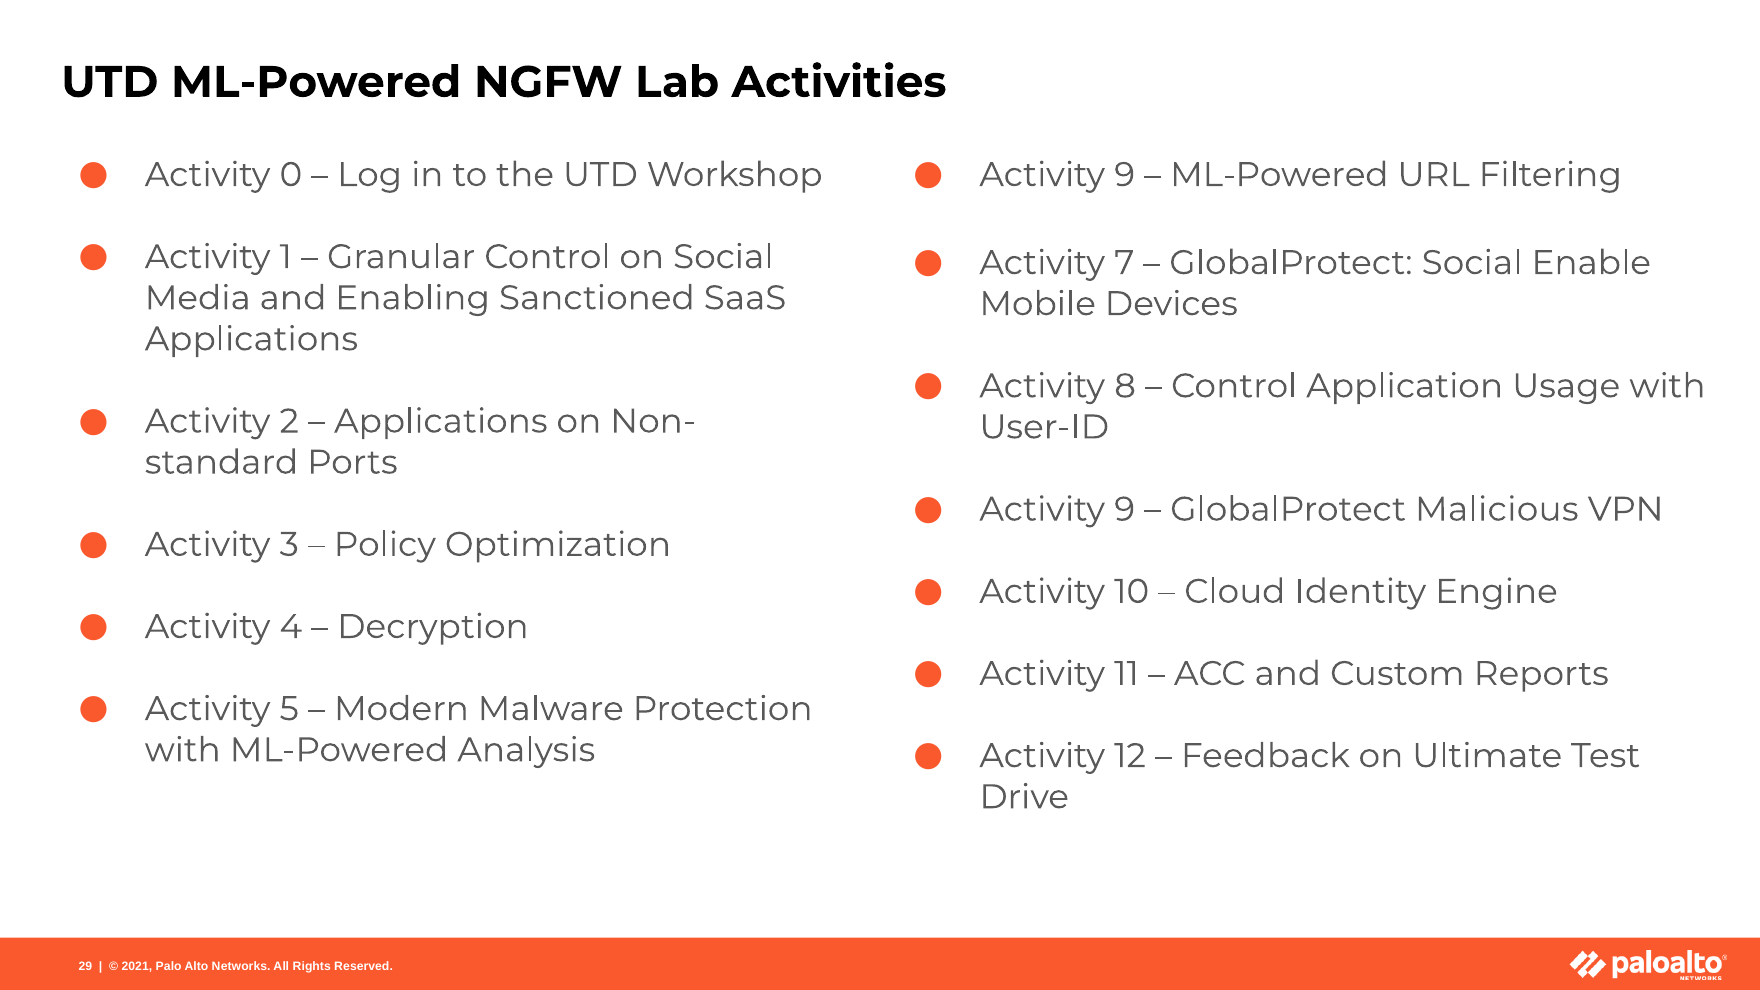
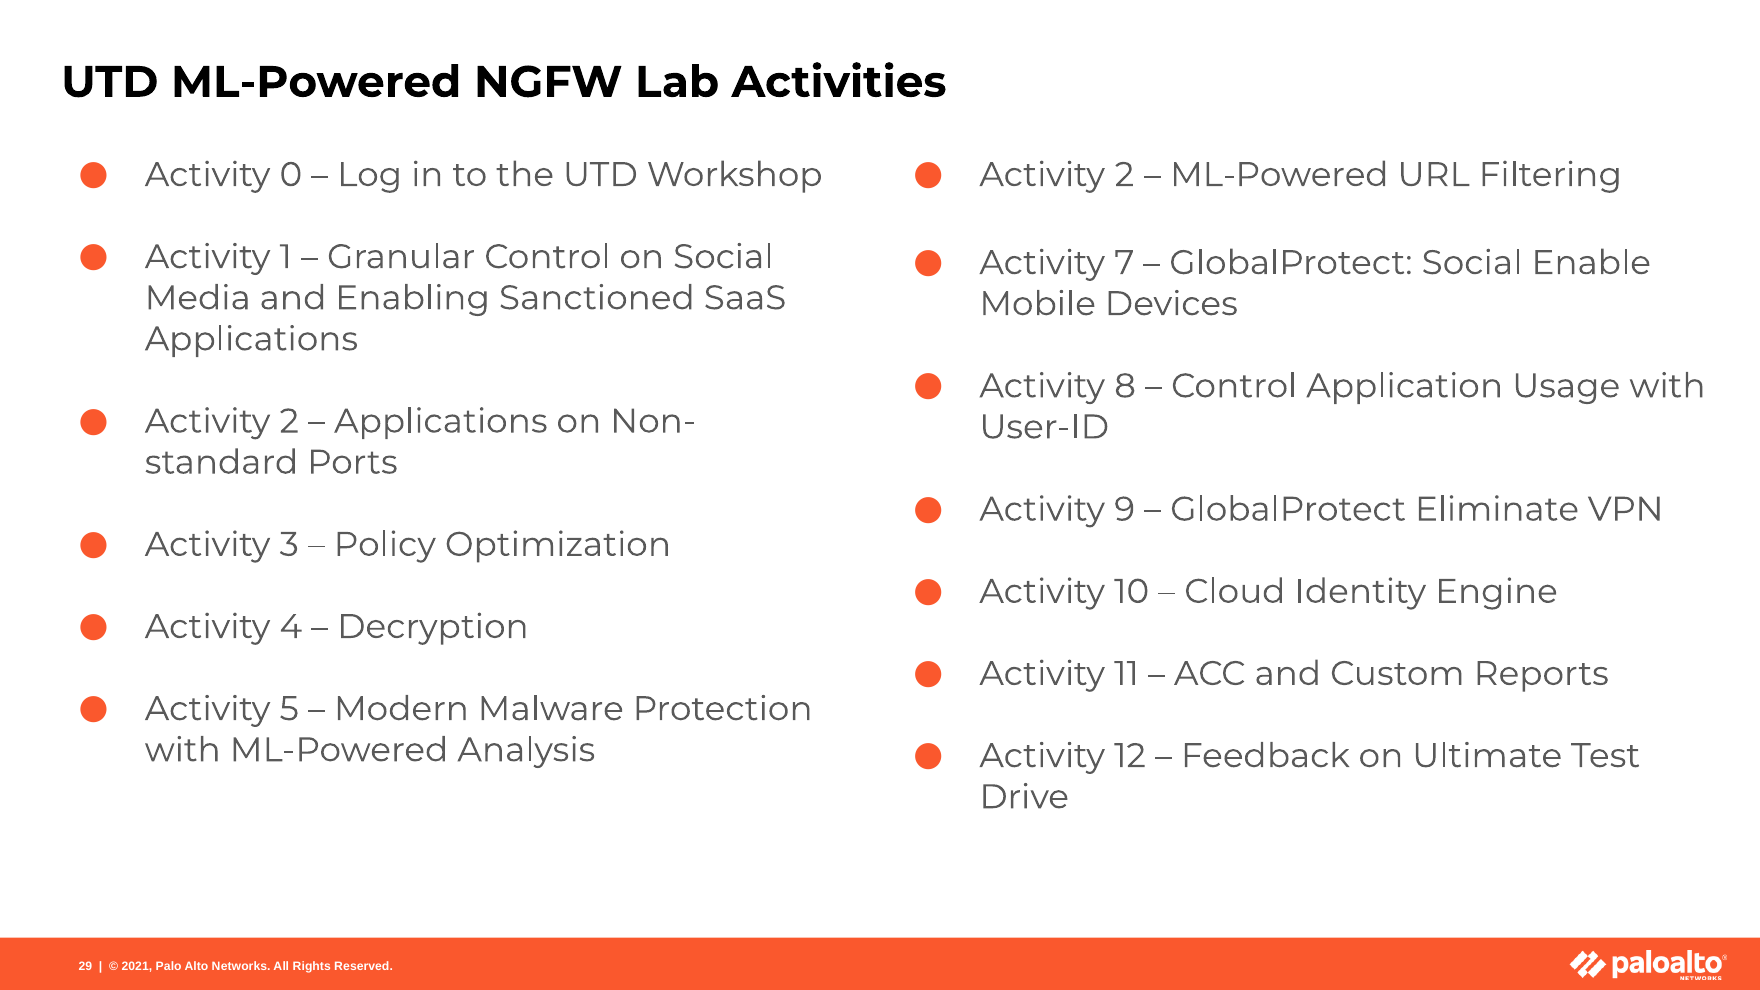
9: 9 -> 2 (1124, 175)
Malicious: Malicious -> Eliminate (1497, 509)
